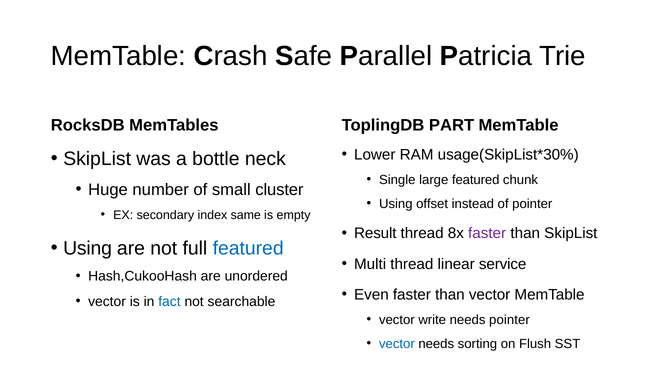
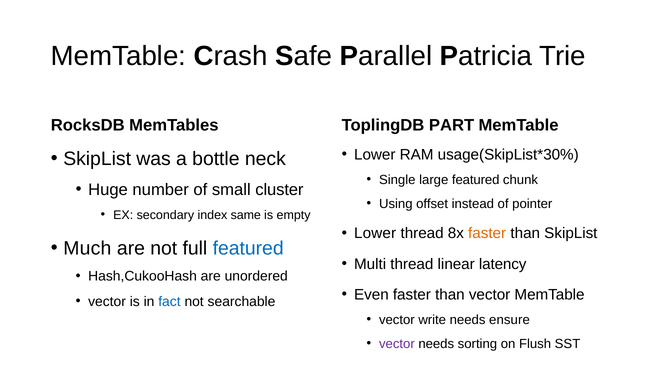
Result: Result -> Lower (375, 233)
faster colour: purple -> orange (487, 233)
Using: Using -> Much (87, 248)
service: service -> latency (503, 264)
needs pointer: pointer -> ensure (509, 320)
vector colour: blue -> purple (397, 344)
